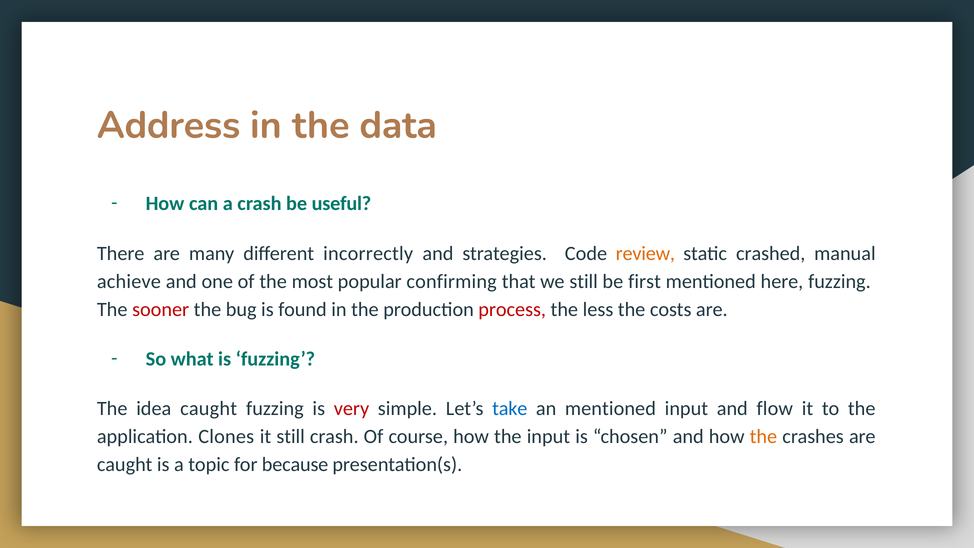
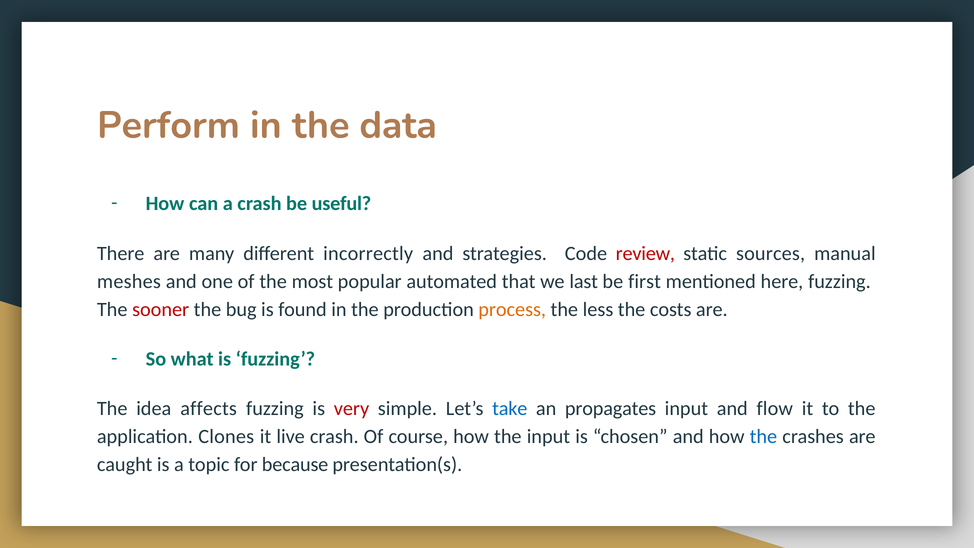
Address: Address -> Perform (168, 125)
review colour: orange -> red (645, 253)
crashed: crashed -> sources (771, 253)
achieve: achieve -> meshes (129, 281)
confirming: confirming -> automated (452, 281)
we still: still -> last (584, 281)
process colour: red -> orange (512, 309)
idea caught: caught -> affects (209, 409)
an mentioned: mentioned -> propagates (611, 409)
it still: still -> live (291, 437)
the colour: orange -> blue (763, 437)
